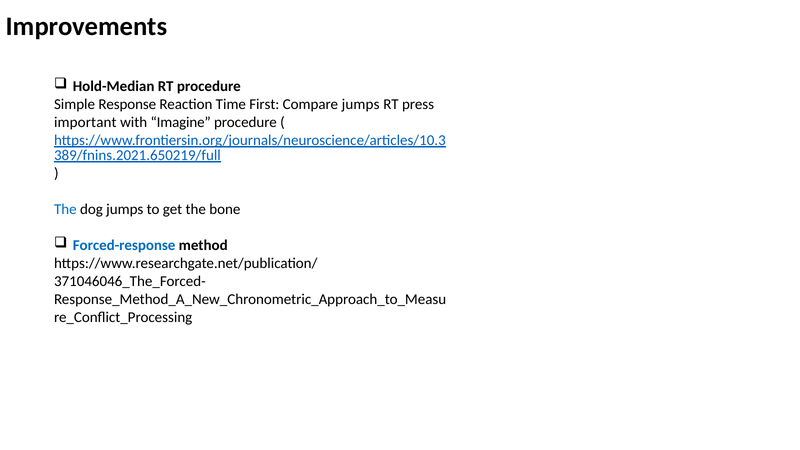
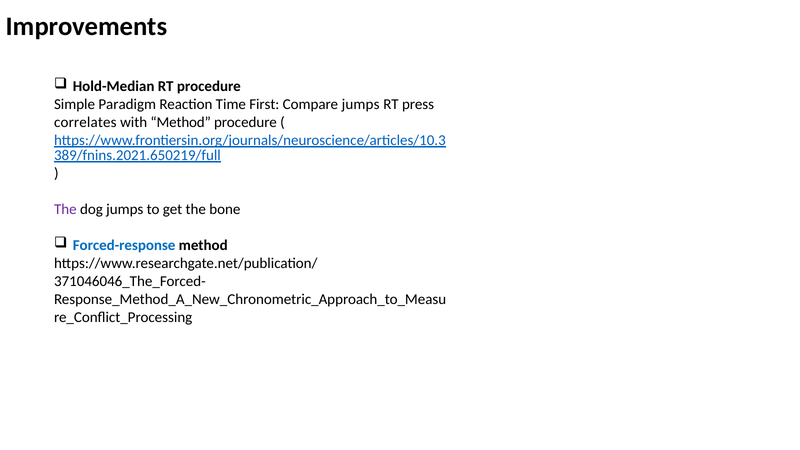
Response: Response -> Paradigm (127, 104)
important: important -> correlates (85, 122)
with Imagine: Imagine -> Method (181, 122)
The colour: blue -> purple (65, 209)
